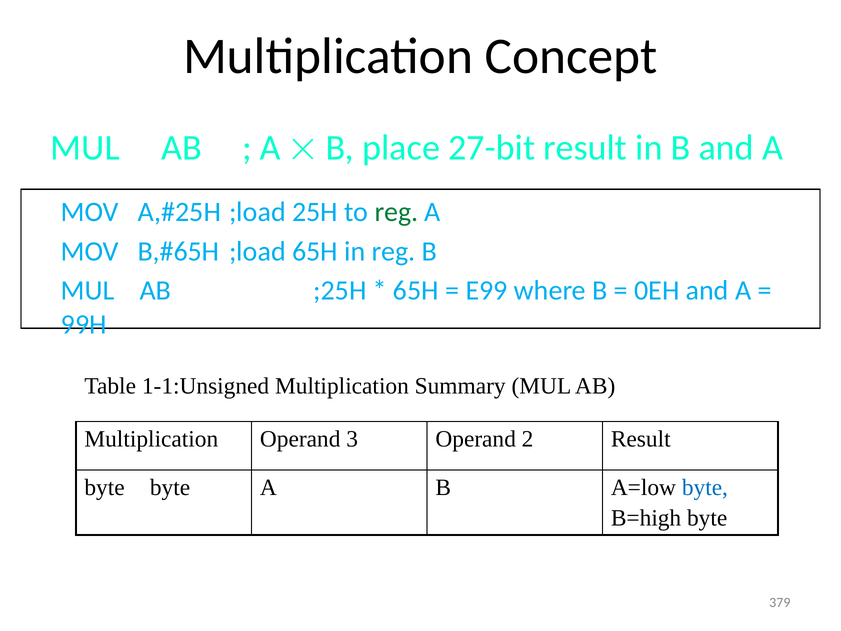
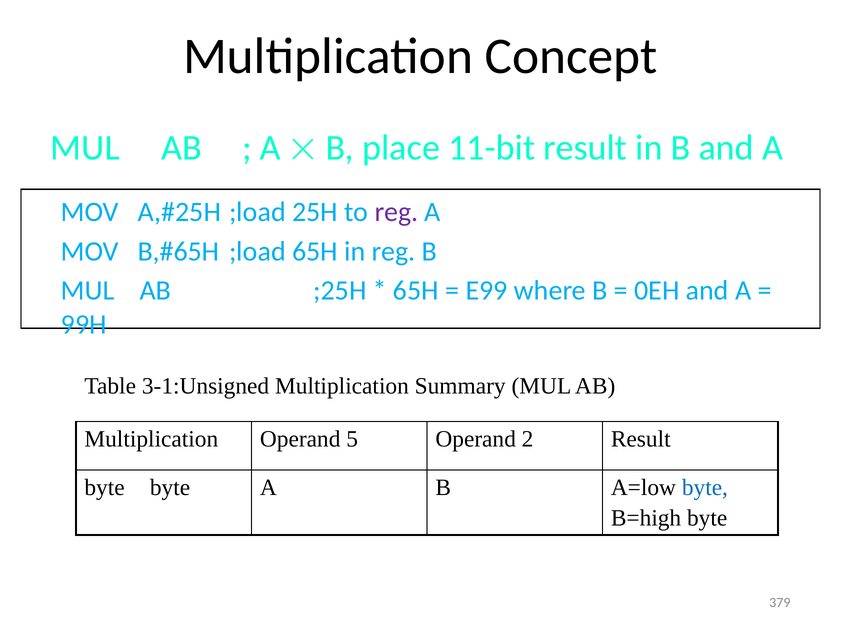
27-bit: 27-bit -> 11-bit (492, 148)
reg colour: green -> purple (396, 212)
1-1:Unsigned: 1-1:Unsigned -> 3-1:Unsigned (206, 386)
3: 3 -> 5 (352, 439)
